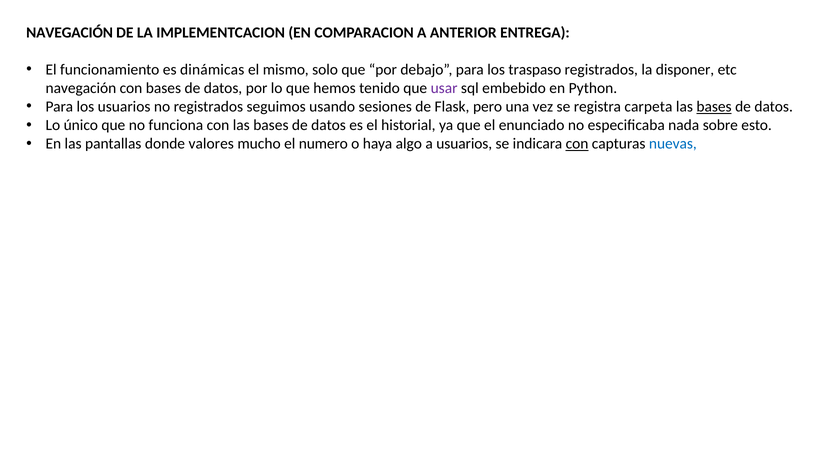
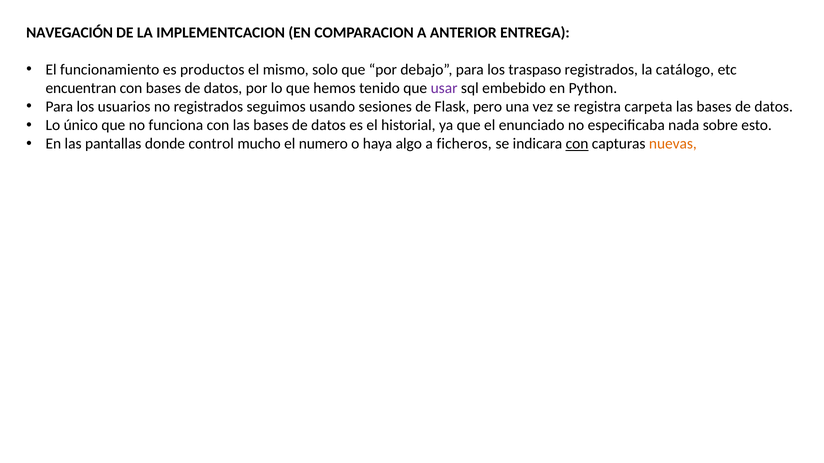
dinámicas: dinámicas -> productos (212, 70)
disponer: disponer -> catálogo (685, 70)
navegación: navegación -> encuentran (81, 88)
bases underline: present -> none (714, 107)
valores: valores -> control (211, 144)
a usuarios: usuarios -> ficheros (464, 144)
nuevas colour: blue -> orange (673, 144)
